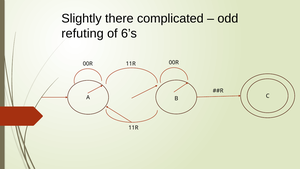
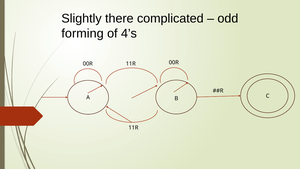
refuting: refuting -> forming (83, 33)
6’s: 6’s -> 4’s (129, 33)
